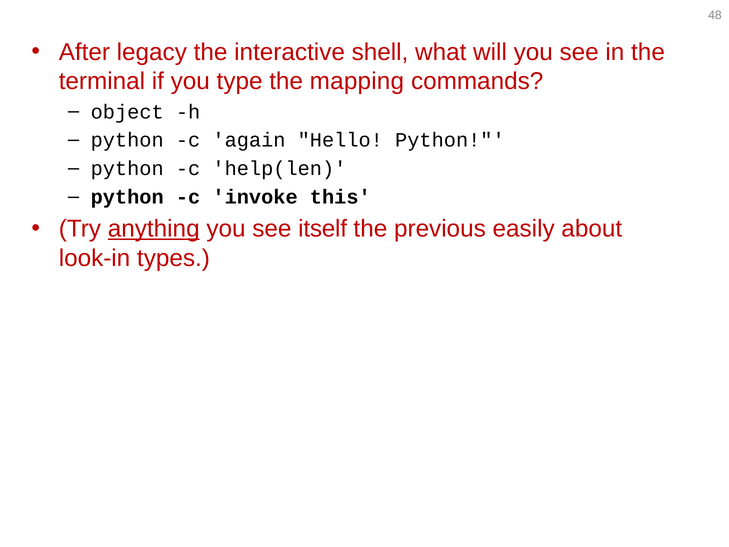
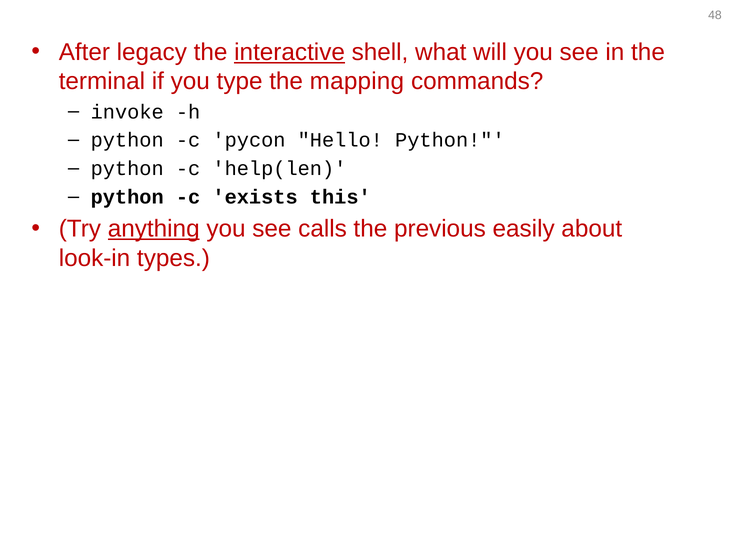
interactive underline: none -> present (290, 52)
object: object -> invoke (127, 112)
again: again -> pycon (249, 140)
invoke: invoke -> exists (255, 197)
itself: itself -> calls (323, 229)
